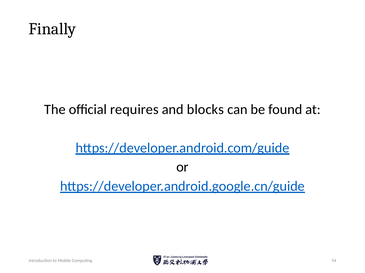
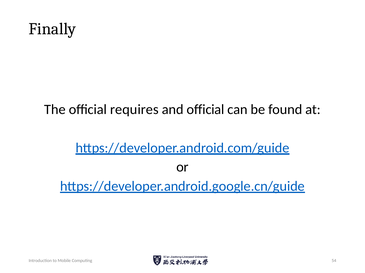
and blocks: blocks -> official (206, 110)
